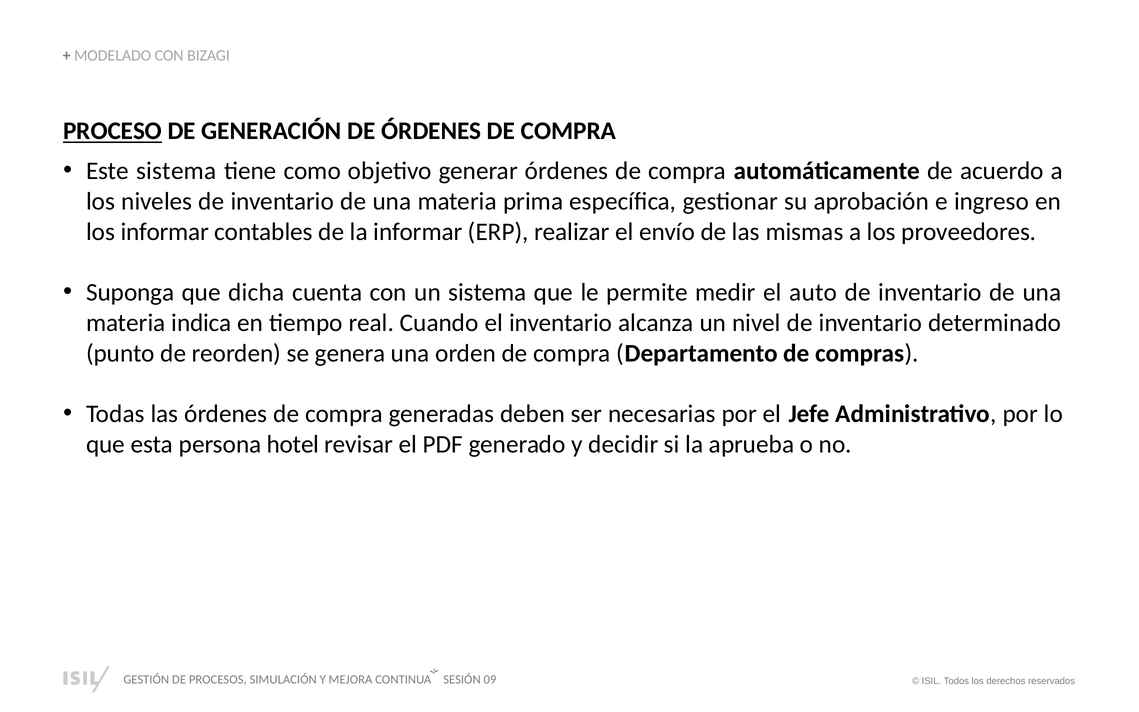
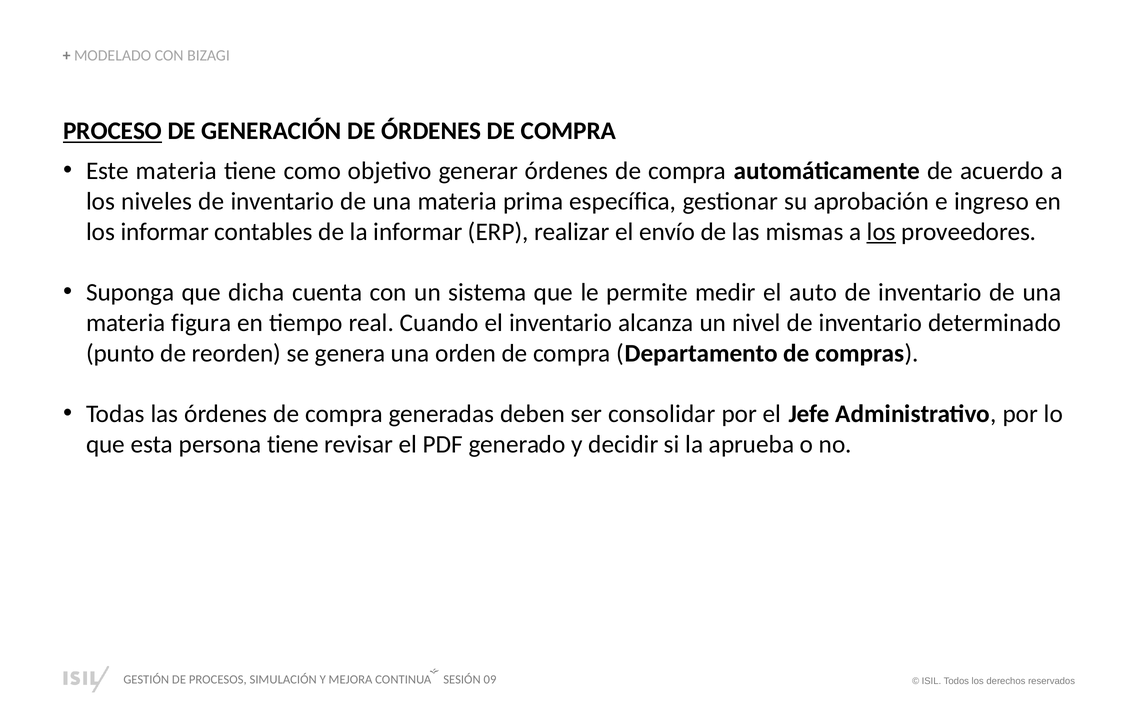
Este sistema: sistema -> materia (176, 171)
los underline: none -> present (881, 232)
indica: indica -> figura (201, 323)
necesarias: necesarias -> consolidar (662, 414)
persona hotel: hotel -> tiene (293, 444)
